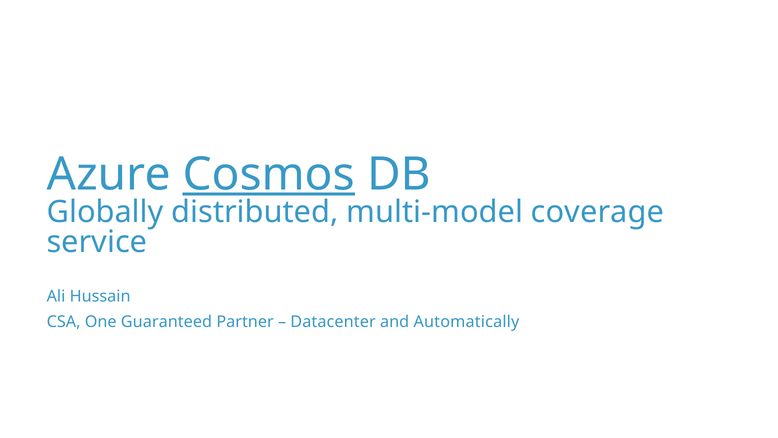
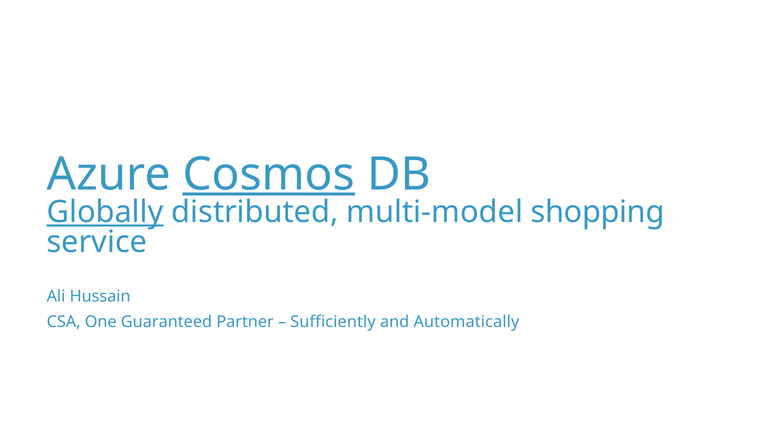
Globally underline: none -> present (105, 212)
coverage: coverage -> shopping (598, 212)
Datacenter: Datacenter -> Sufficiently (333, 322)
